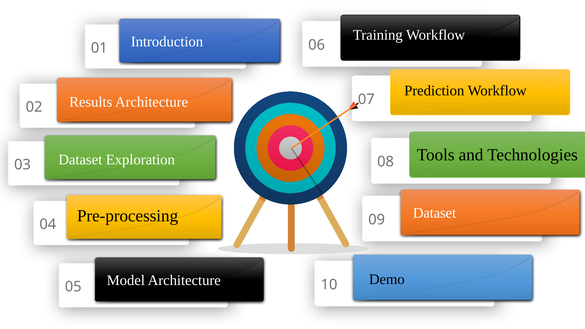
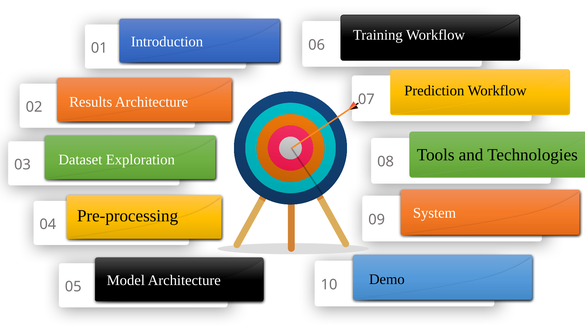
Dataset: Dataset -> System (434, 213)
